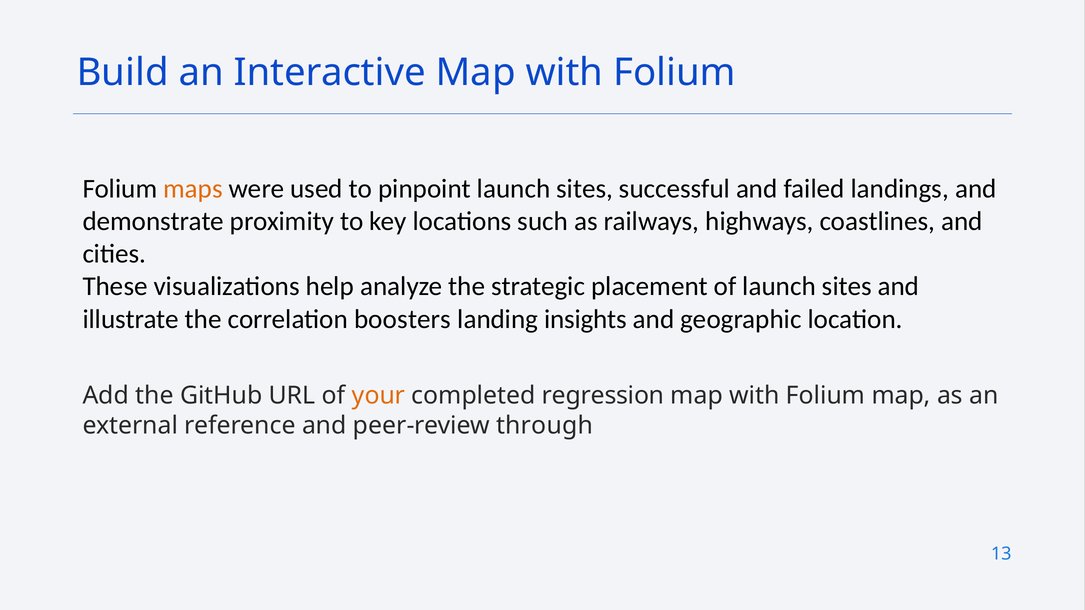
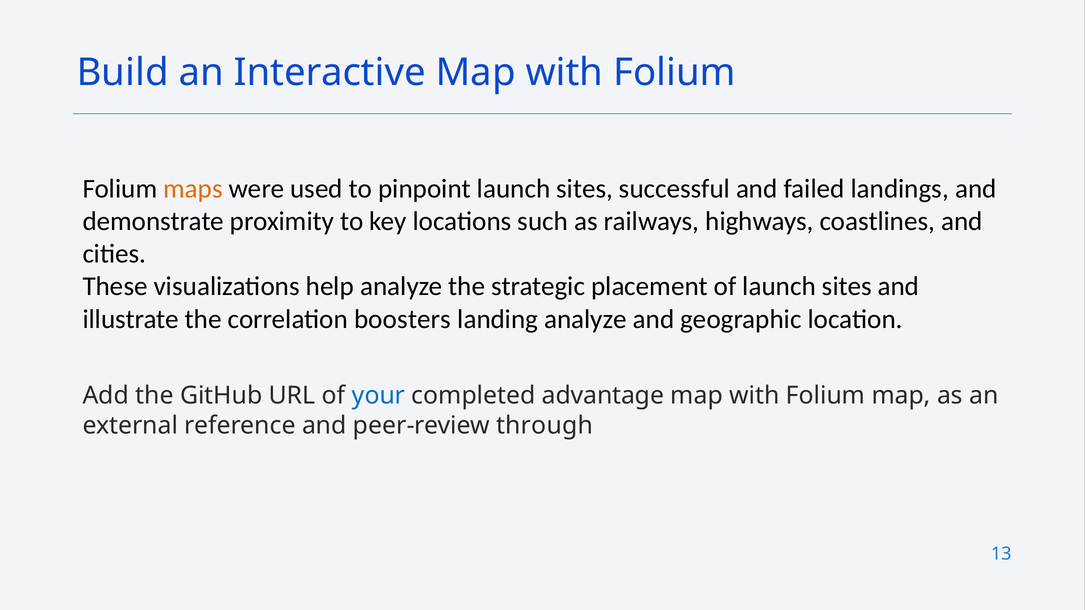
landing insights: insights -> analyze (586, 319)
your colour: orange -> blue (378, 396)
regression: regression -> advantage (603, 396)
